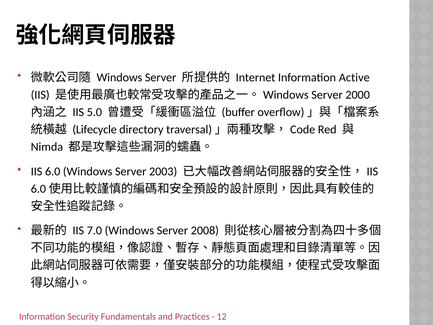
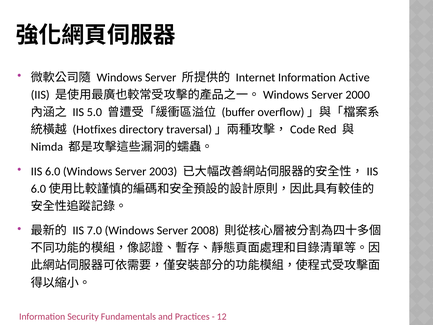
Lifecycle: Lifecycle -> Hotfixes (95, 129)
